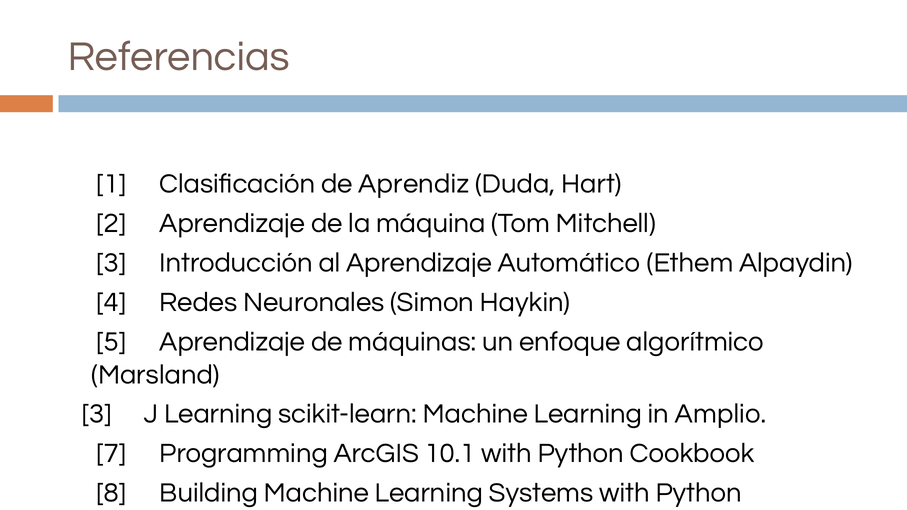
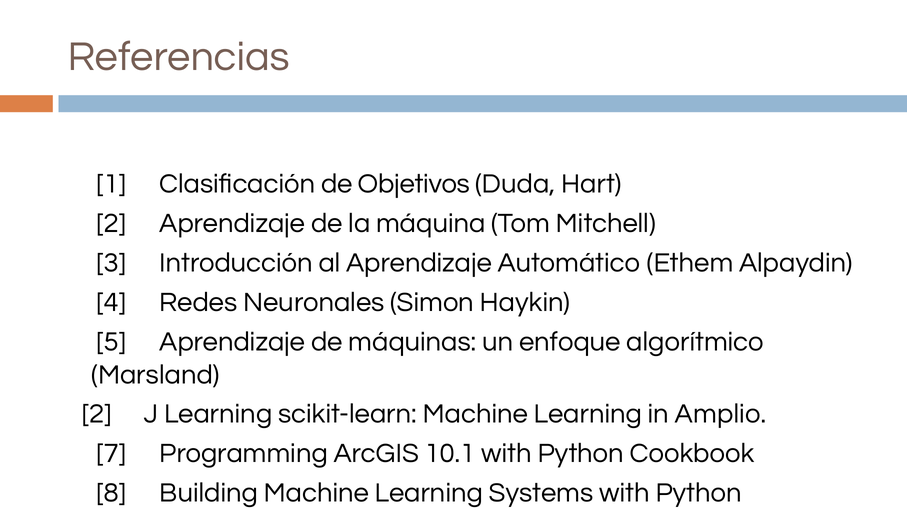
Aprendiz: Aprendiz -> Objetivos (414, 184)
3: 3 -> 2 (97, 414)
